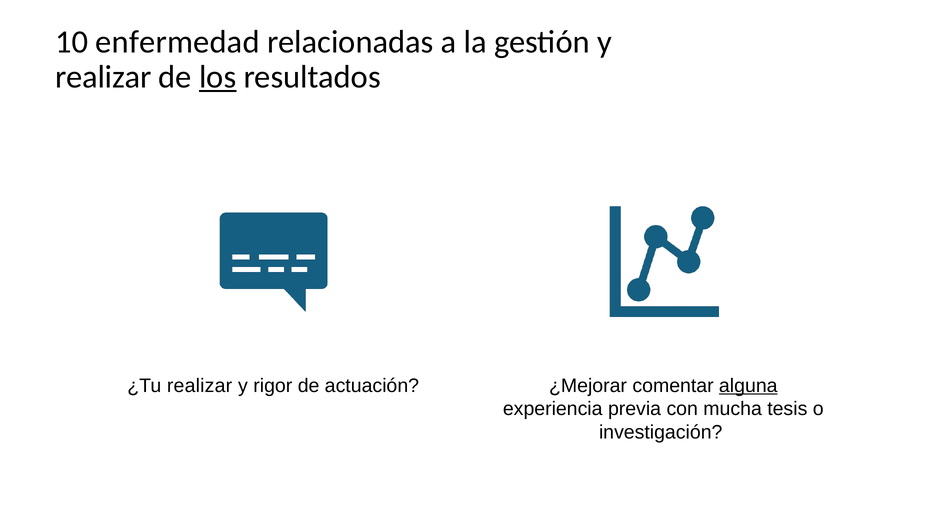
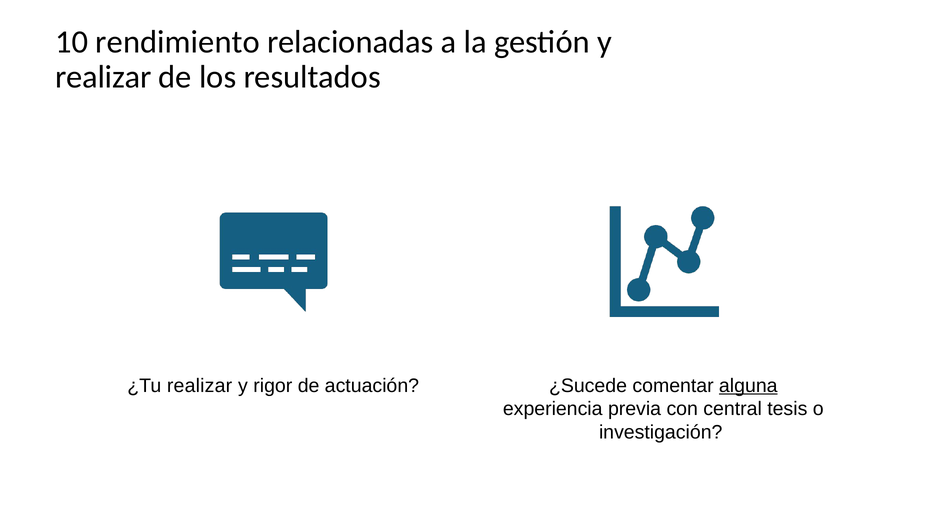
enfermedad: enfermedad -> rendimiento (178, 42)
los underline: present -> none (218, 77)
¿Mejorar: ¿Mejorar -> ¿Sucede (588, 386)
mucha: mucha -> central (733, 409)
